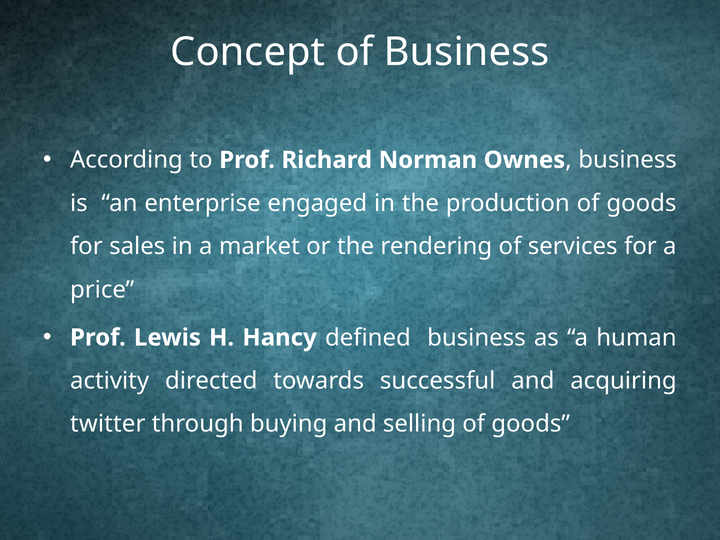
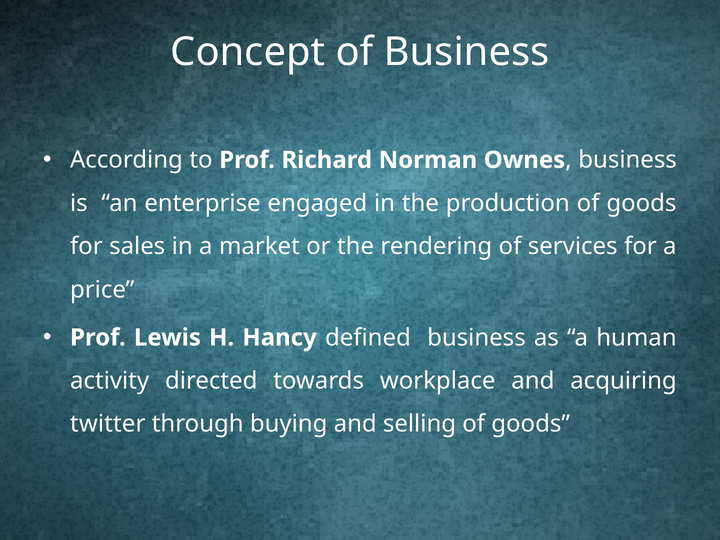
successful: successful -> workplace (438, 381)
